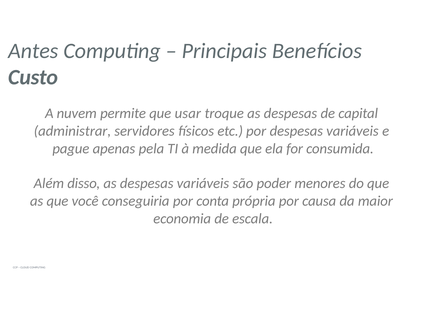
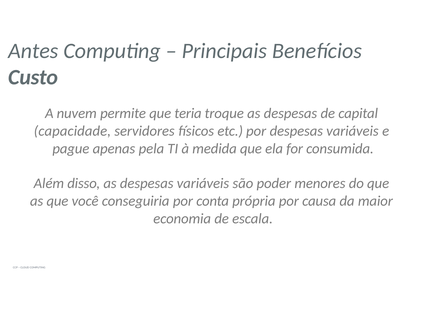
usar: usar -> teria (188, 114)
administrar: administrar -> capacidade (72, 131)
